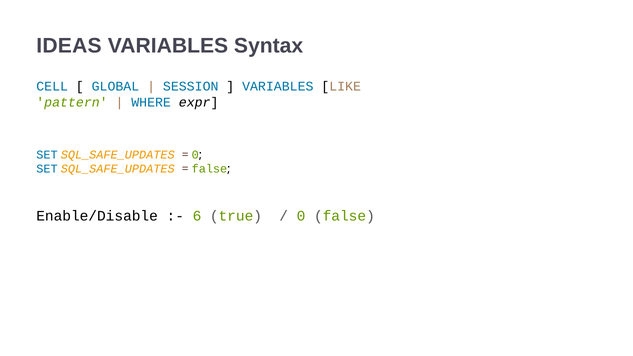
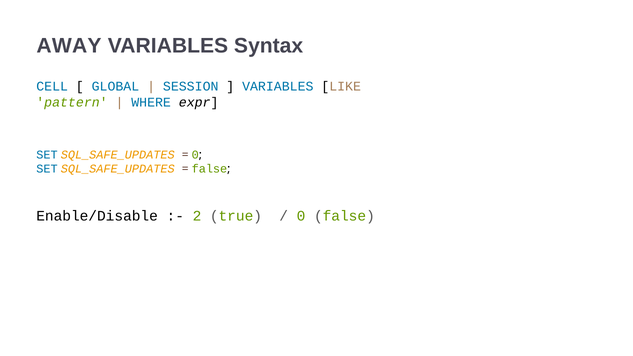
IDEAS: IDEAS -> AWAY (69, 46)
6: 6 -> 2 (197, 216)
